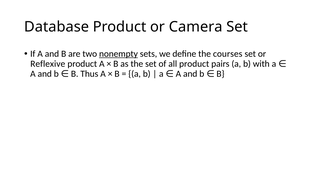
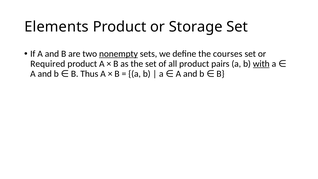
Database: Database -> Elements (57, 27)
Camera: Camera -> Storage (196, 27)
Reflexive: Reflexive -> Required (48, 64)
with underline: none -> present (261, 64)
